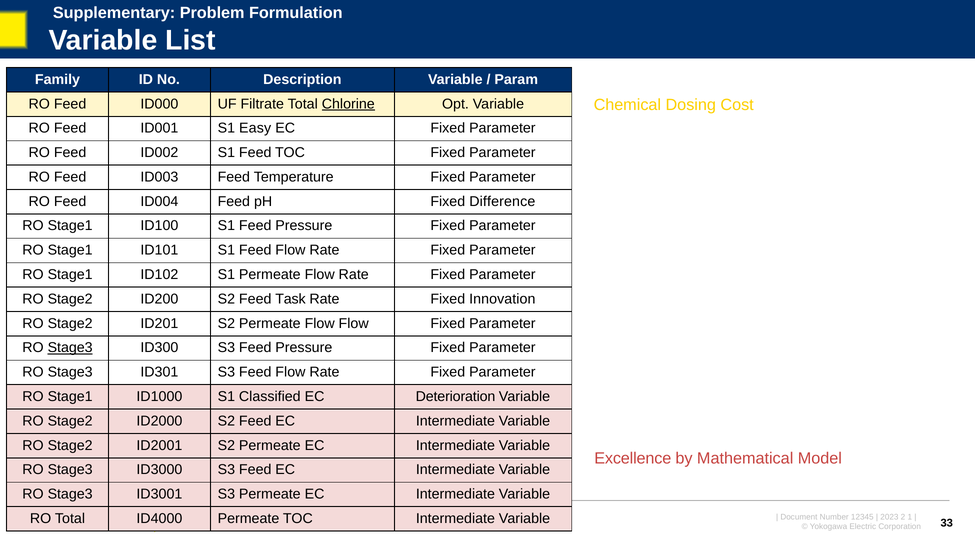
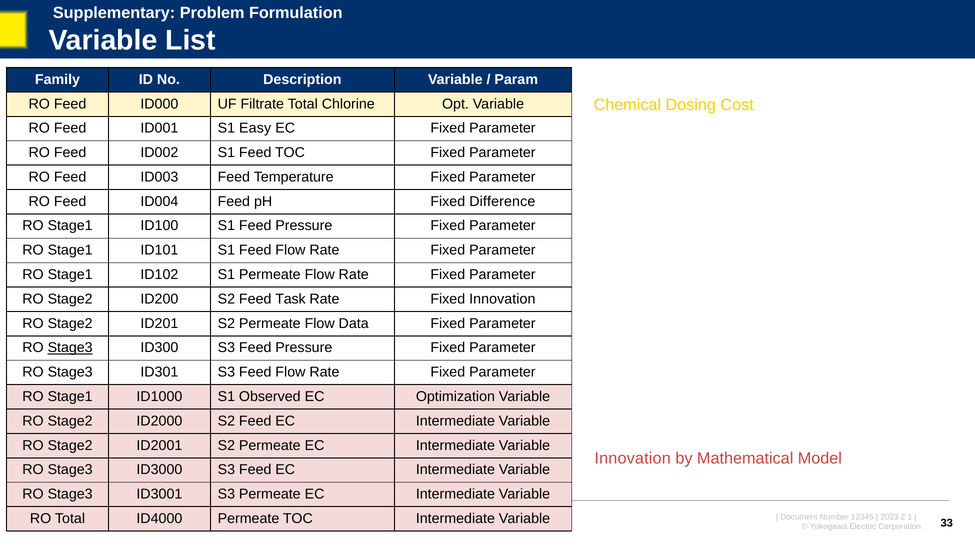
Chlorine underline: present -> none (348, 104)
Flow Flow: Flow -> Data (354, 324)
Classified: Classified -> Observed (270, 397)
Deterioration: Deterioration -> Optimization (455, 397)
Excellence: Excellence -> Innovation (633, 459)
